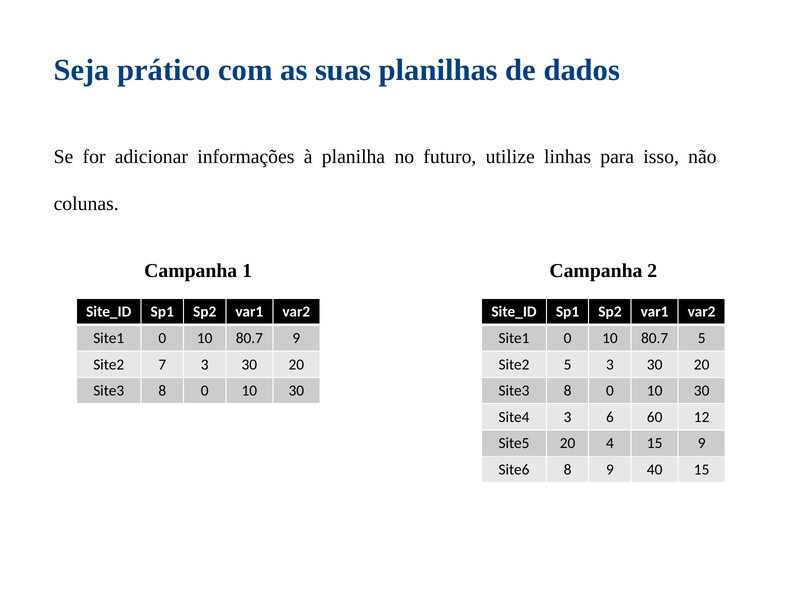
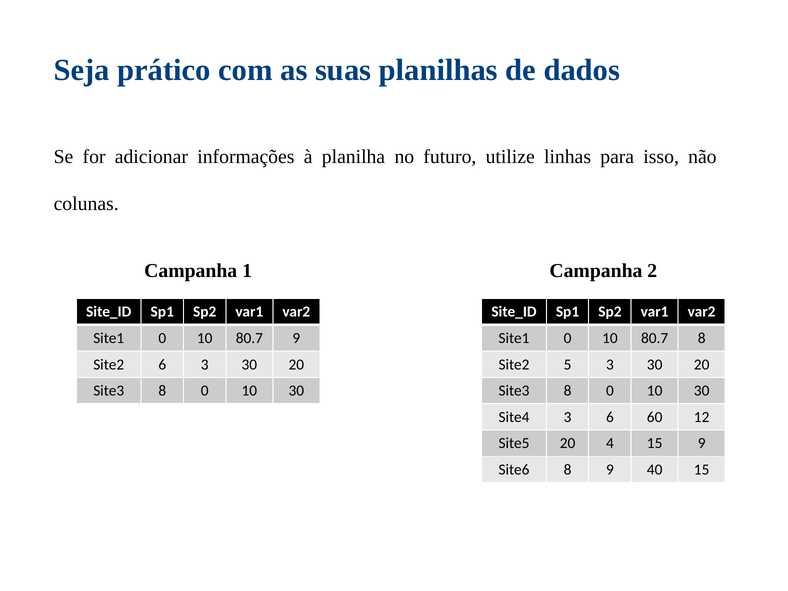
80.7 5: 5 -> 8 (702, 338)
Site2 7: 7 -> 6 (162, 364)
